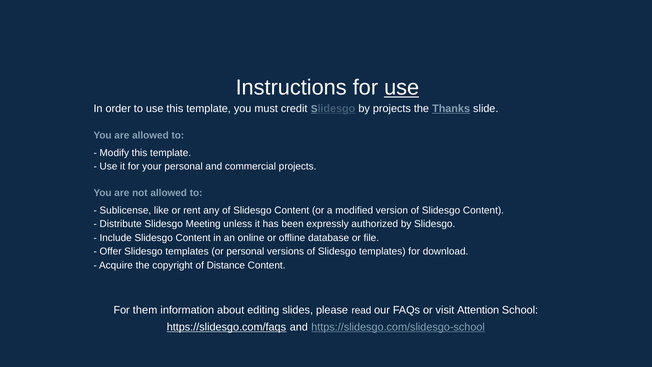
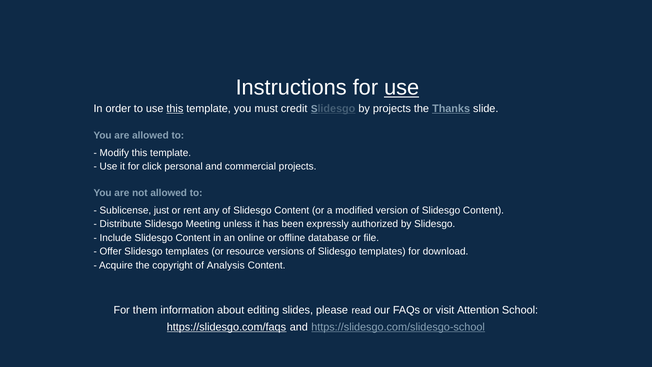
this underline: none -> present (175, 108)
your: your -> click (152, 166)
like: like -> just (161, 210)
or personal: personal -> resource (245, 251)
Distance: Distance -> Analysis (226, 265)
